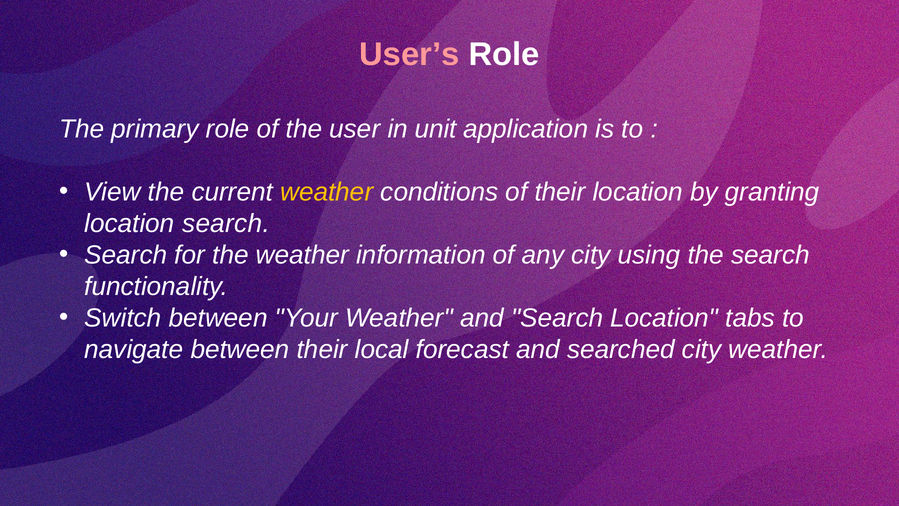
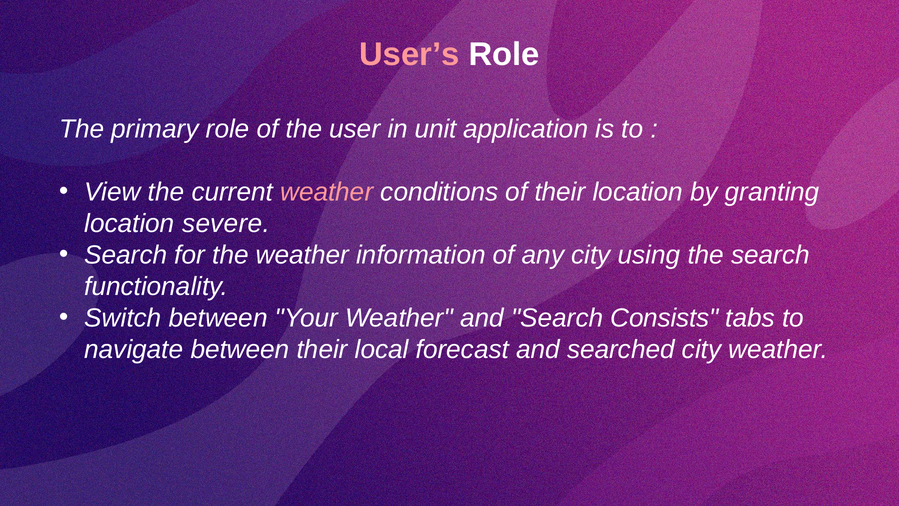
weather colour: yellow -> pink (327, 192)
location search: search -> severe (226, 224)
Search Location: Location -> Consists (664, 318)
